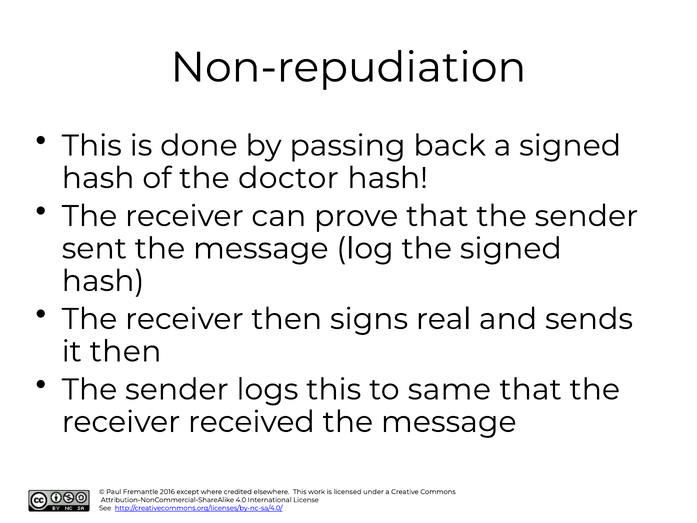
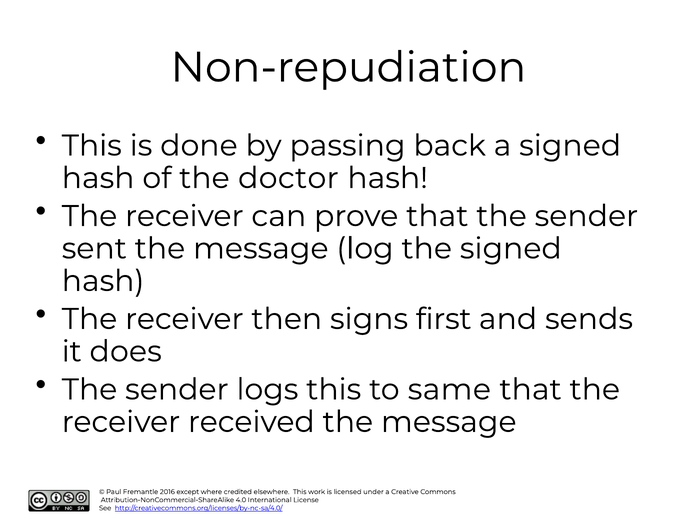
real: real -> first (444, 319)
it then: then -> does (126, 351)
